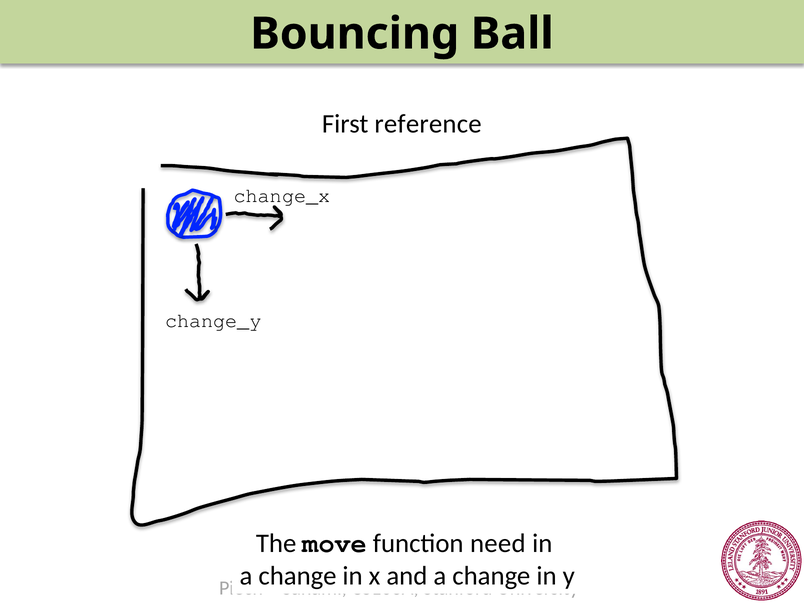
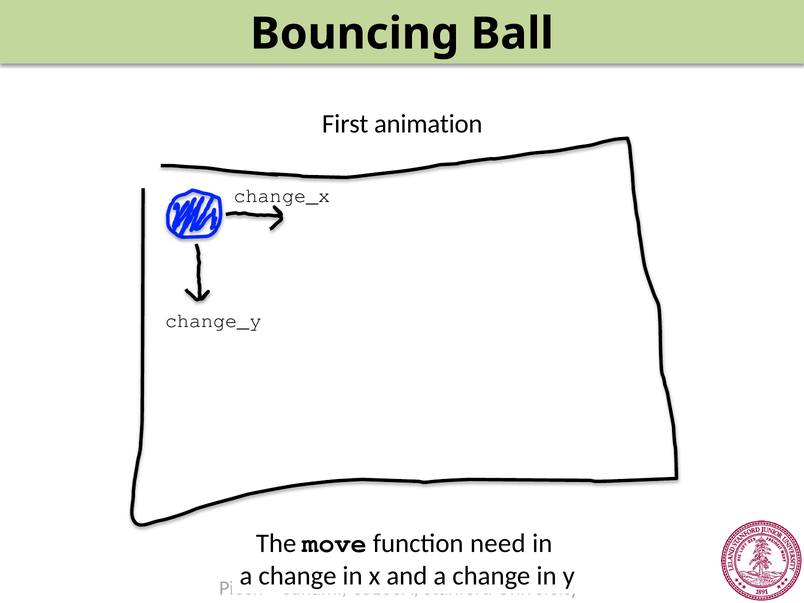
reference: reference -> animation (428, 124)
